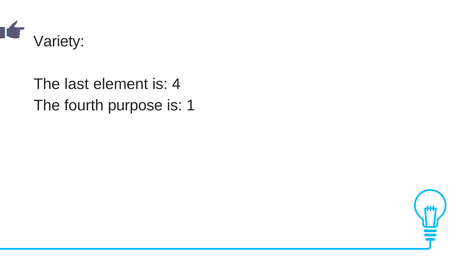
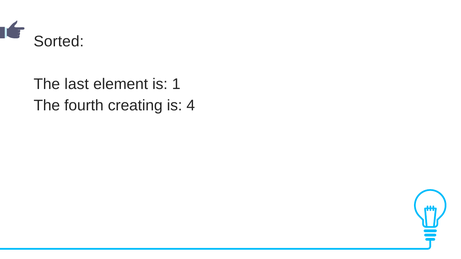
Variety: Variety -> Sorted (59, 41)
4: 4 -> 1 (176, 84)
purpose: purpose -> creating (135, 106)
1: 1 -> 4 (191, 106)
